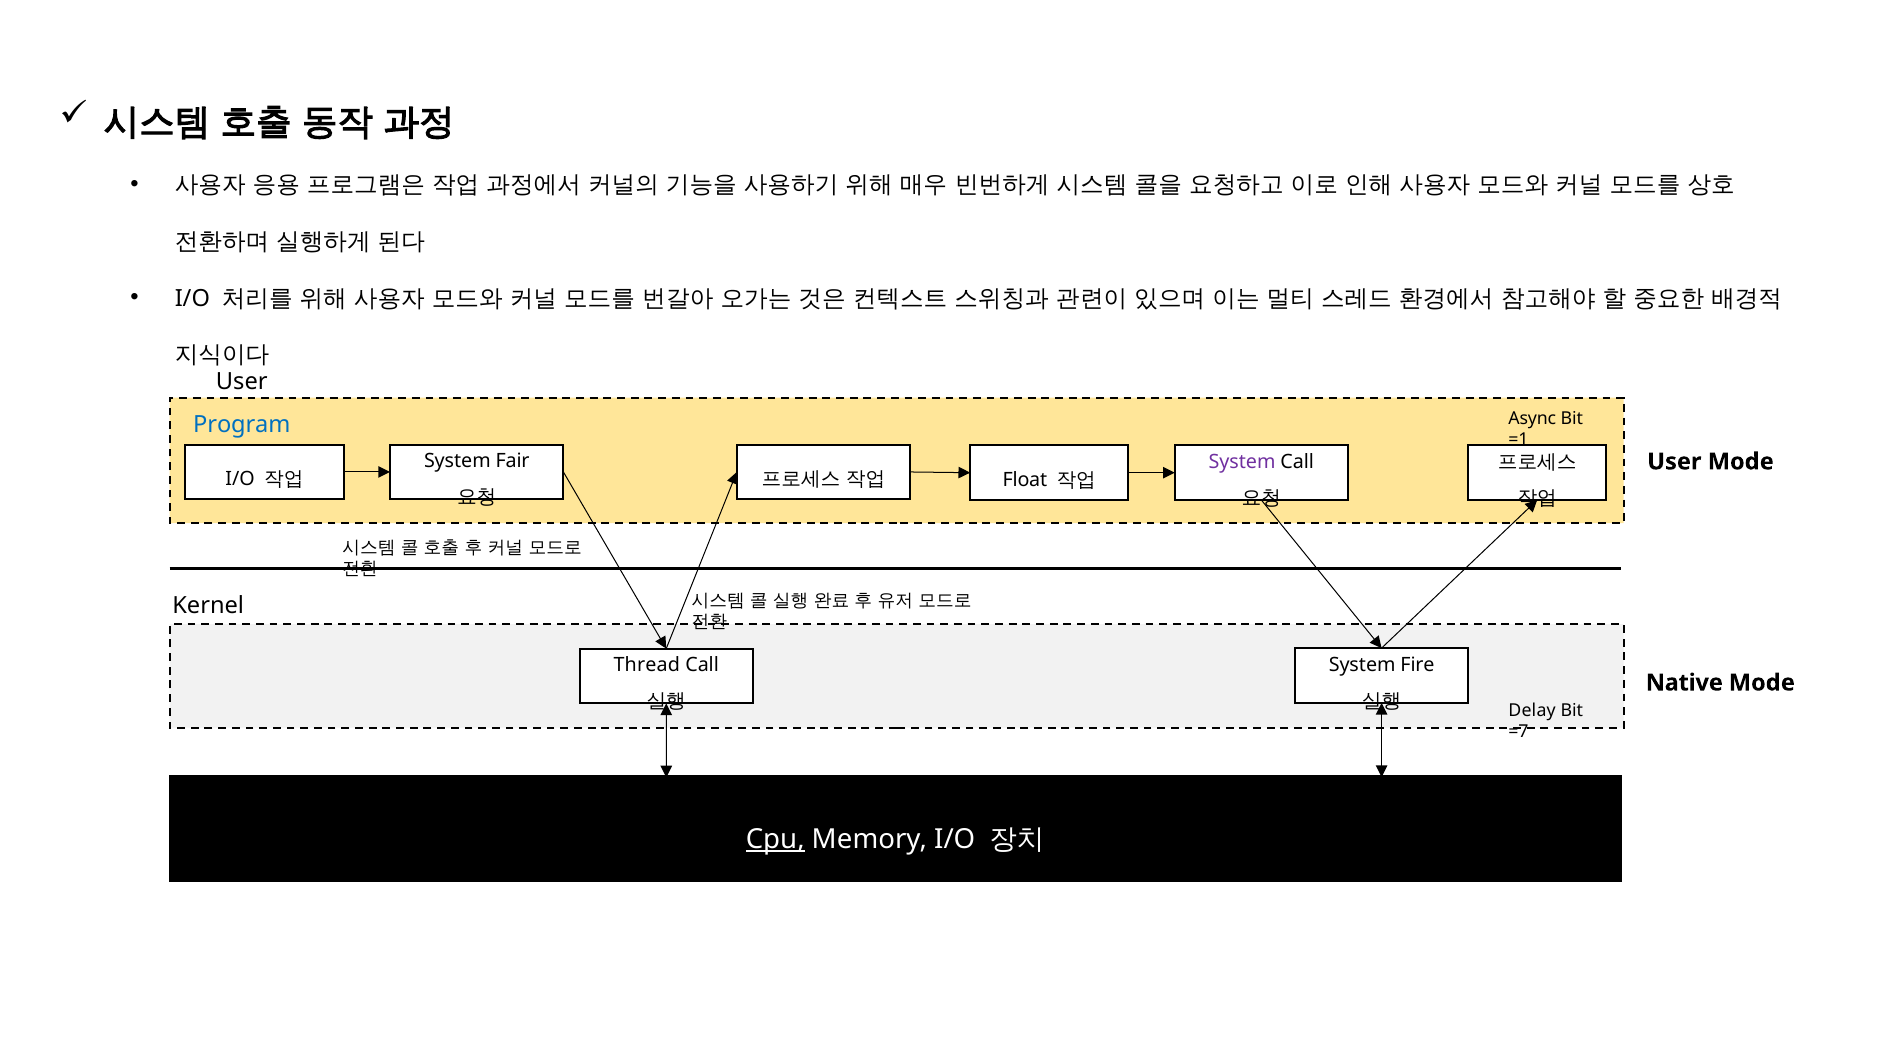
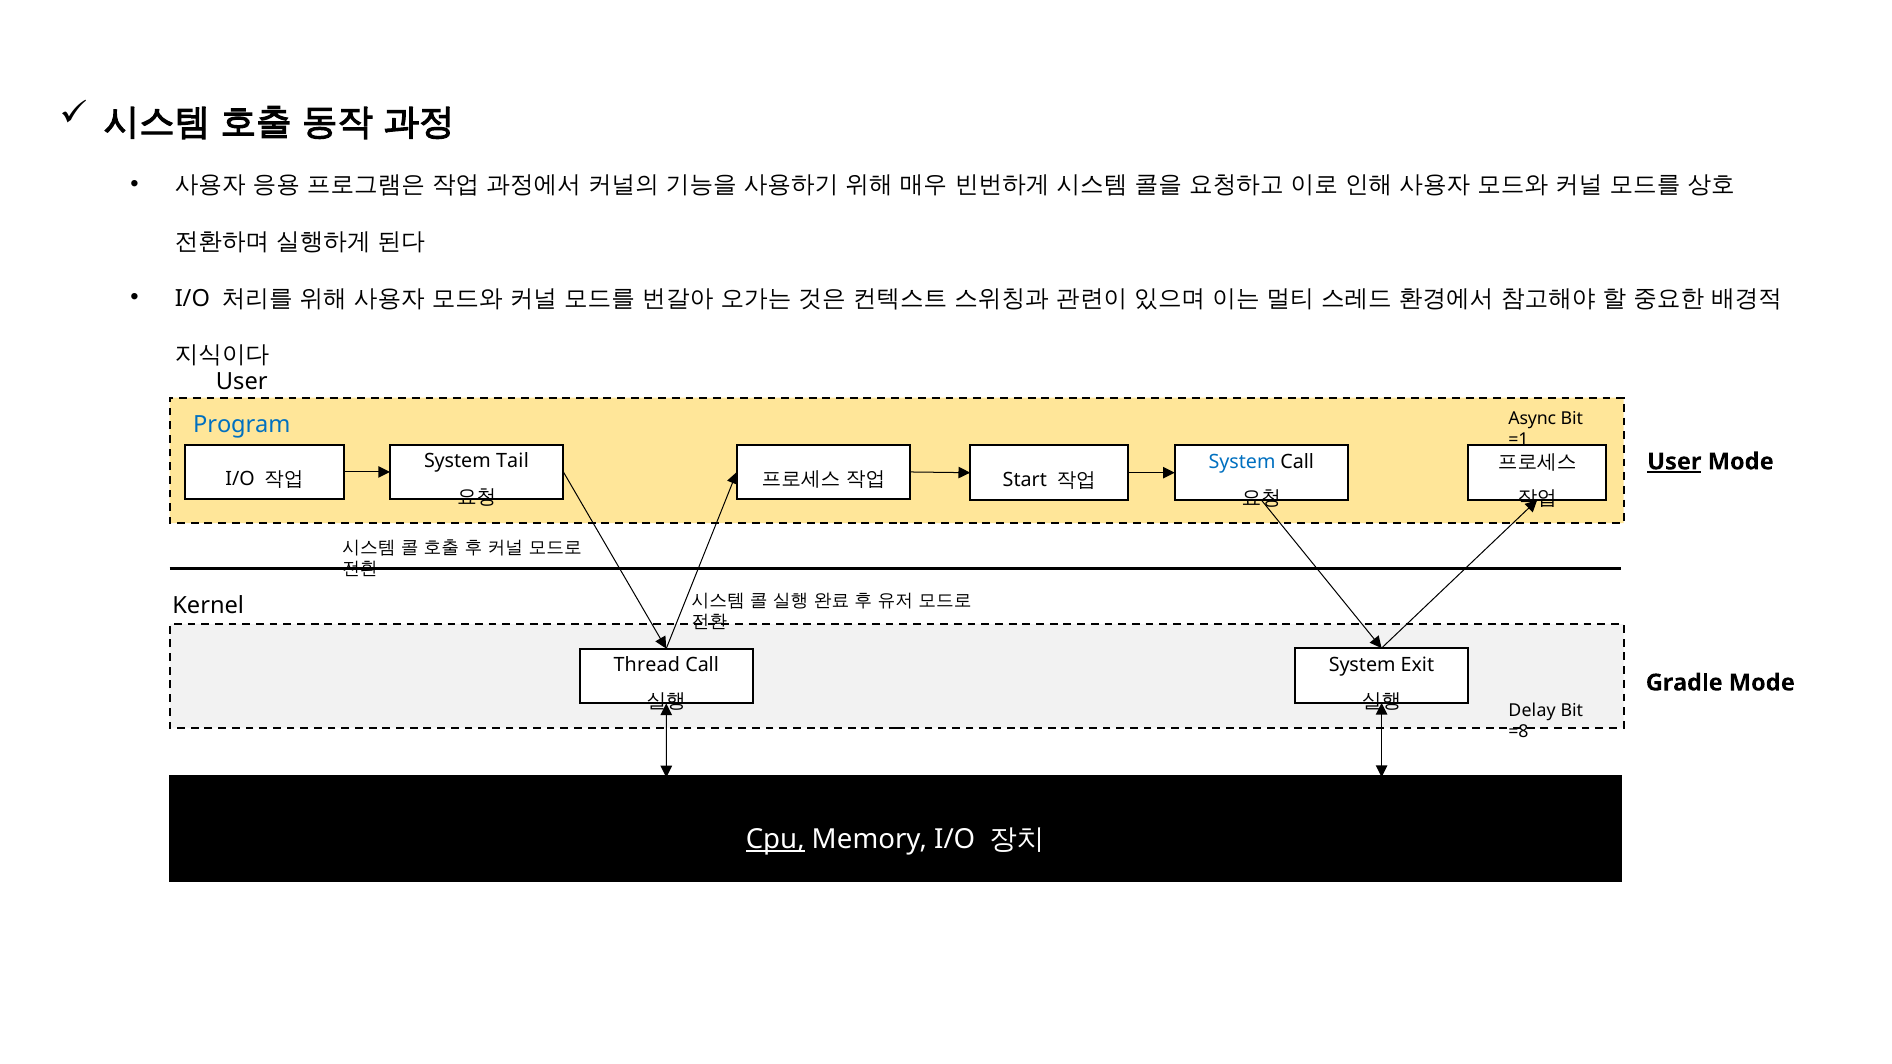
Fair: Fair -> Tail (512, 462)
System colour: purple -> blue (1242, 462)
User underline: none -> present (1674, 462)
Float: Float -> Start (1025, 480)
Fire: Fire -> Exit (1417, 665)
Native: Native -> Gradle (1684, 683)
=7: =7 -> =8 (1518, 732)
